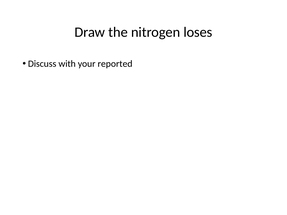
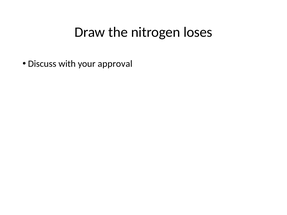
reported: reported -> approval (115, 64)
